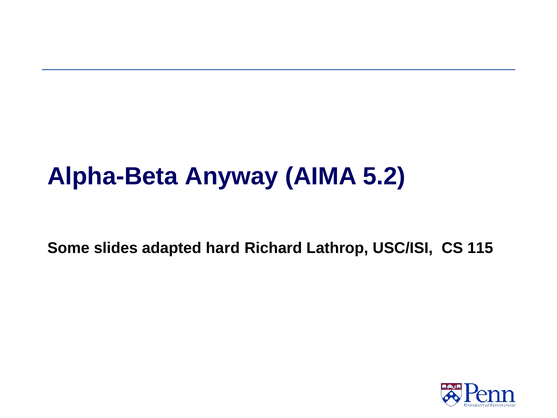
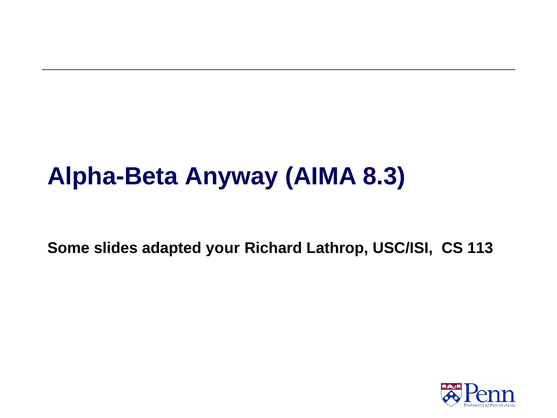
5.2: 5.2 -> 8.3 (384, 176)
hard: hard -> your (223, 248)
115: 115 -> 113 (480, 248)
